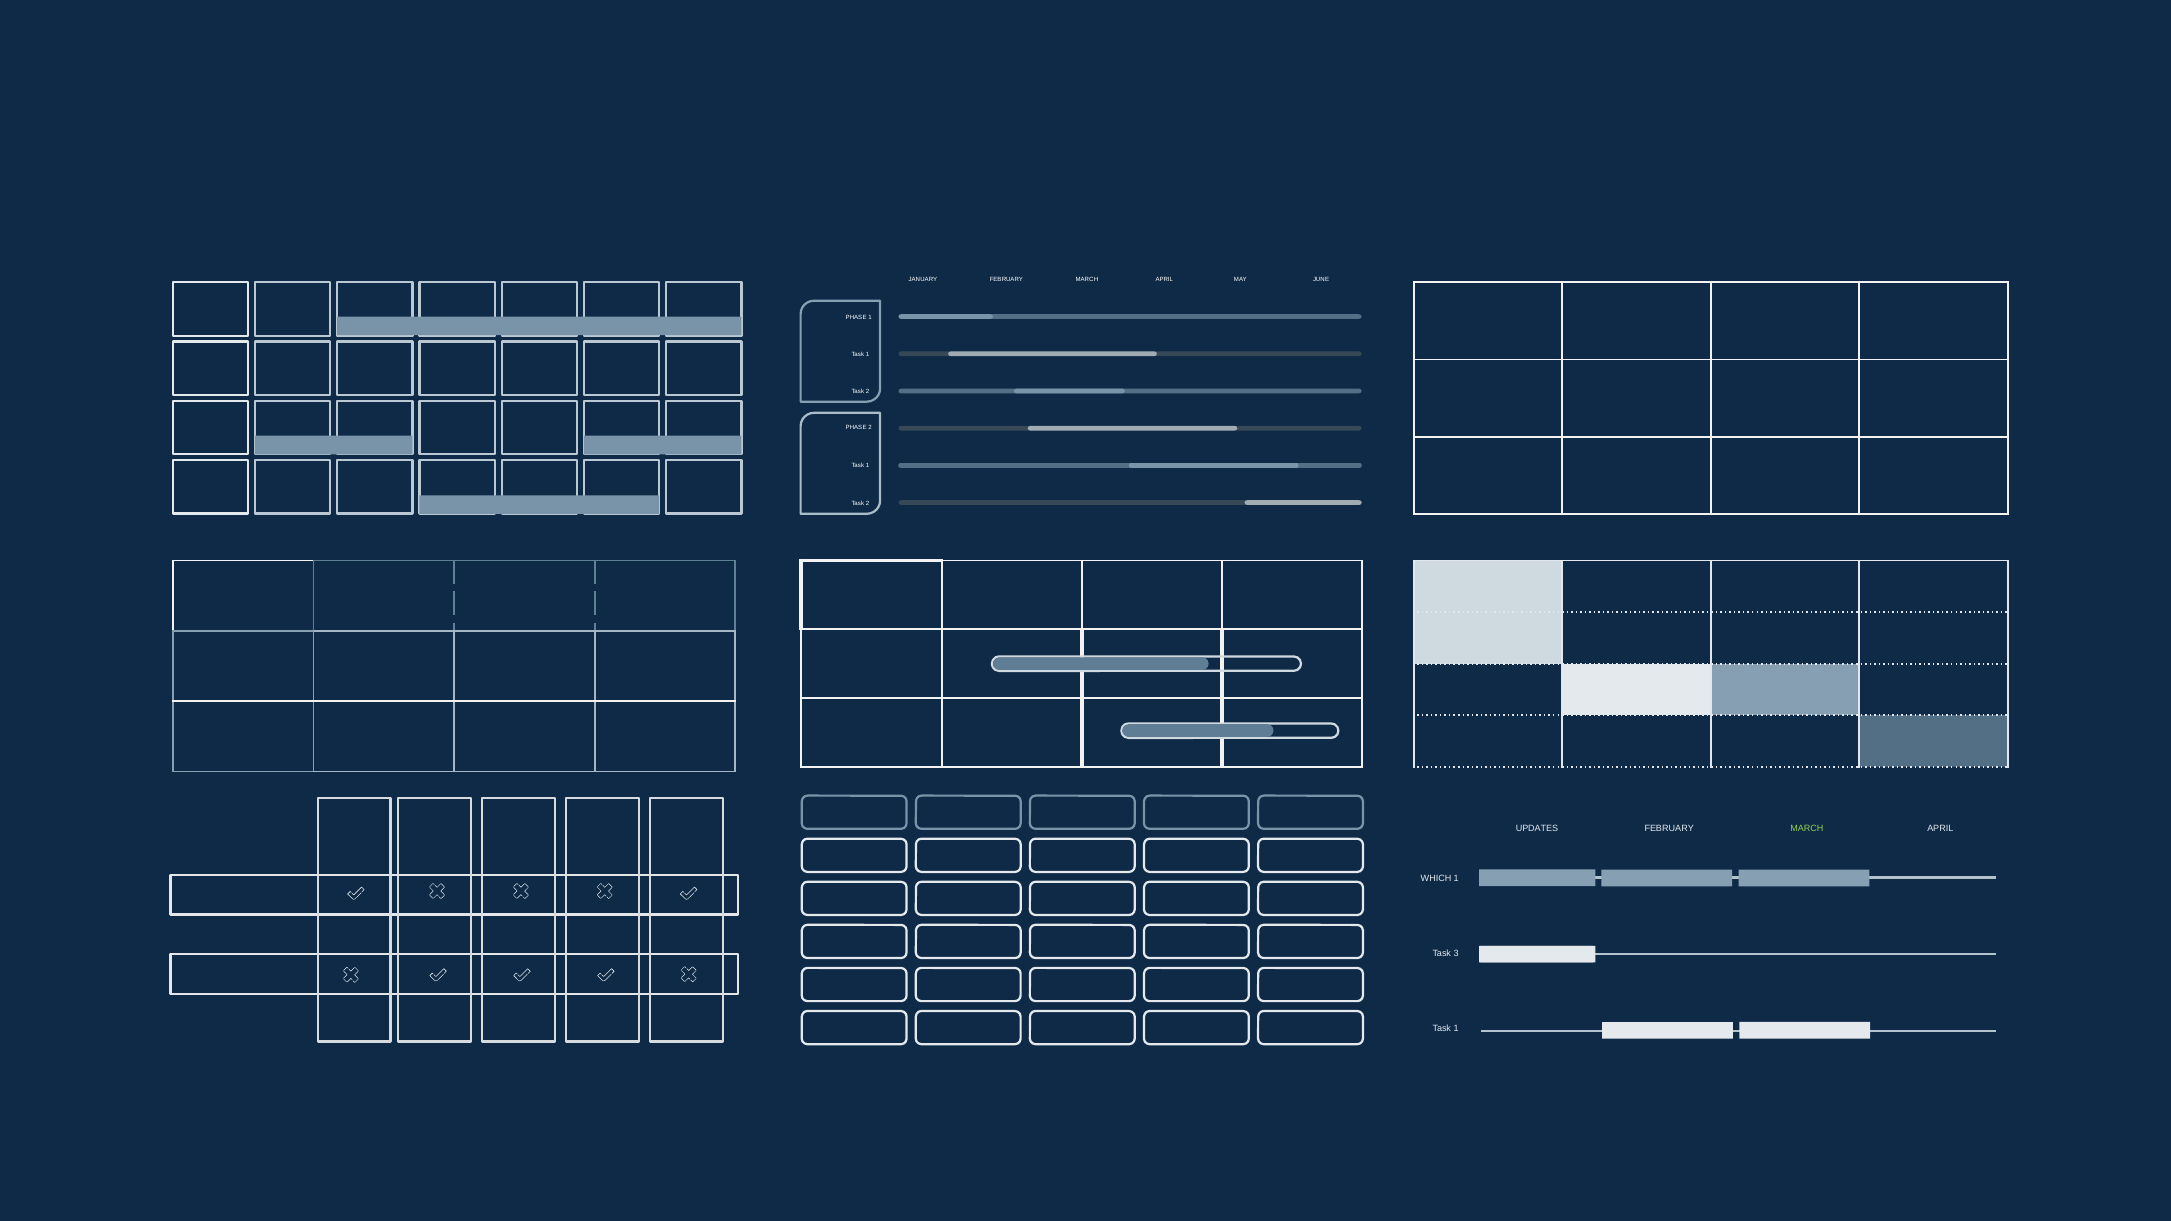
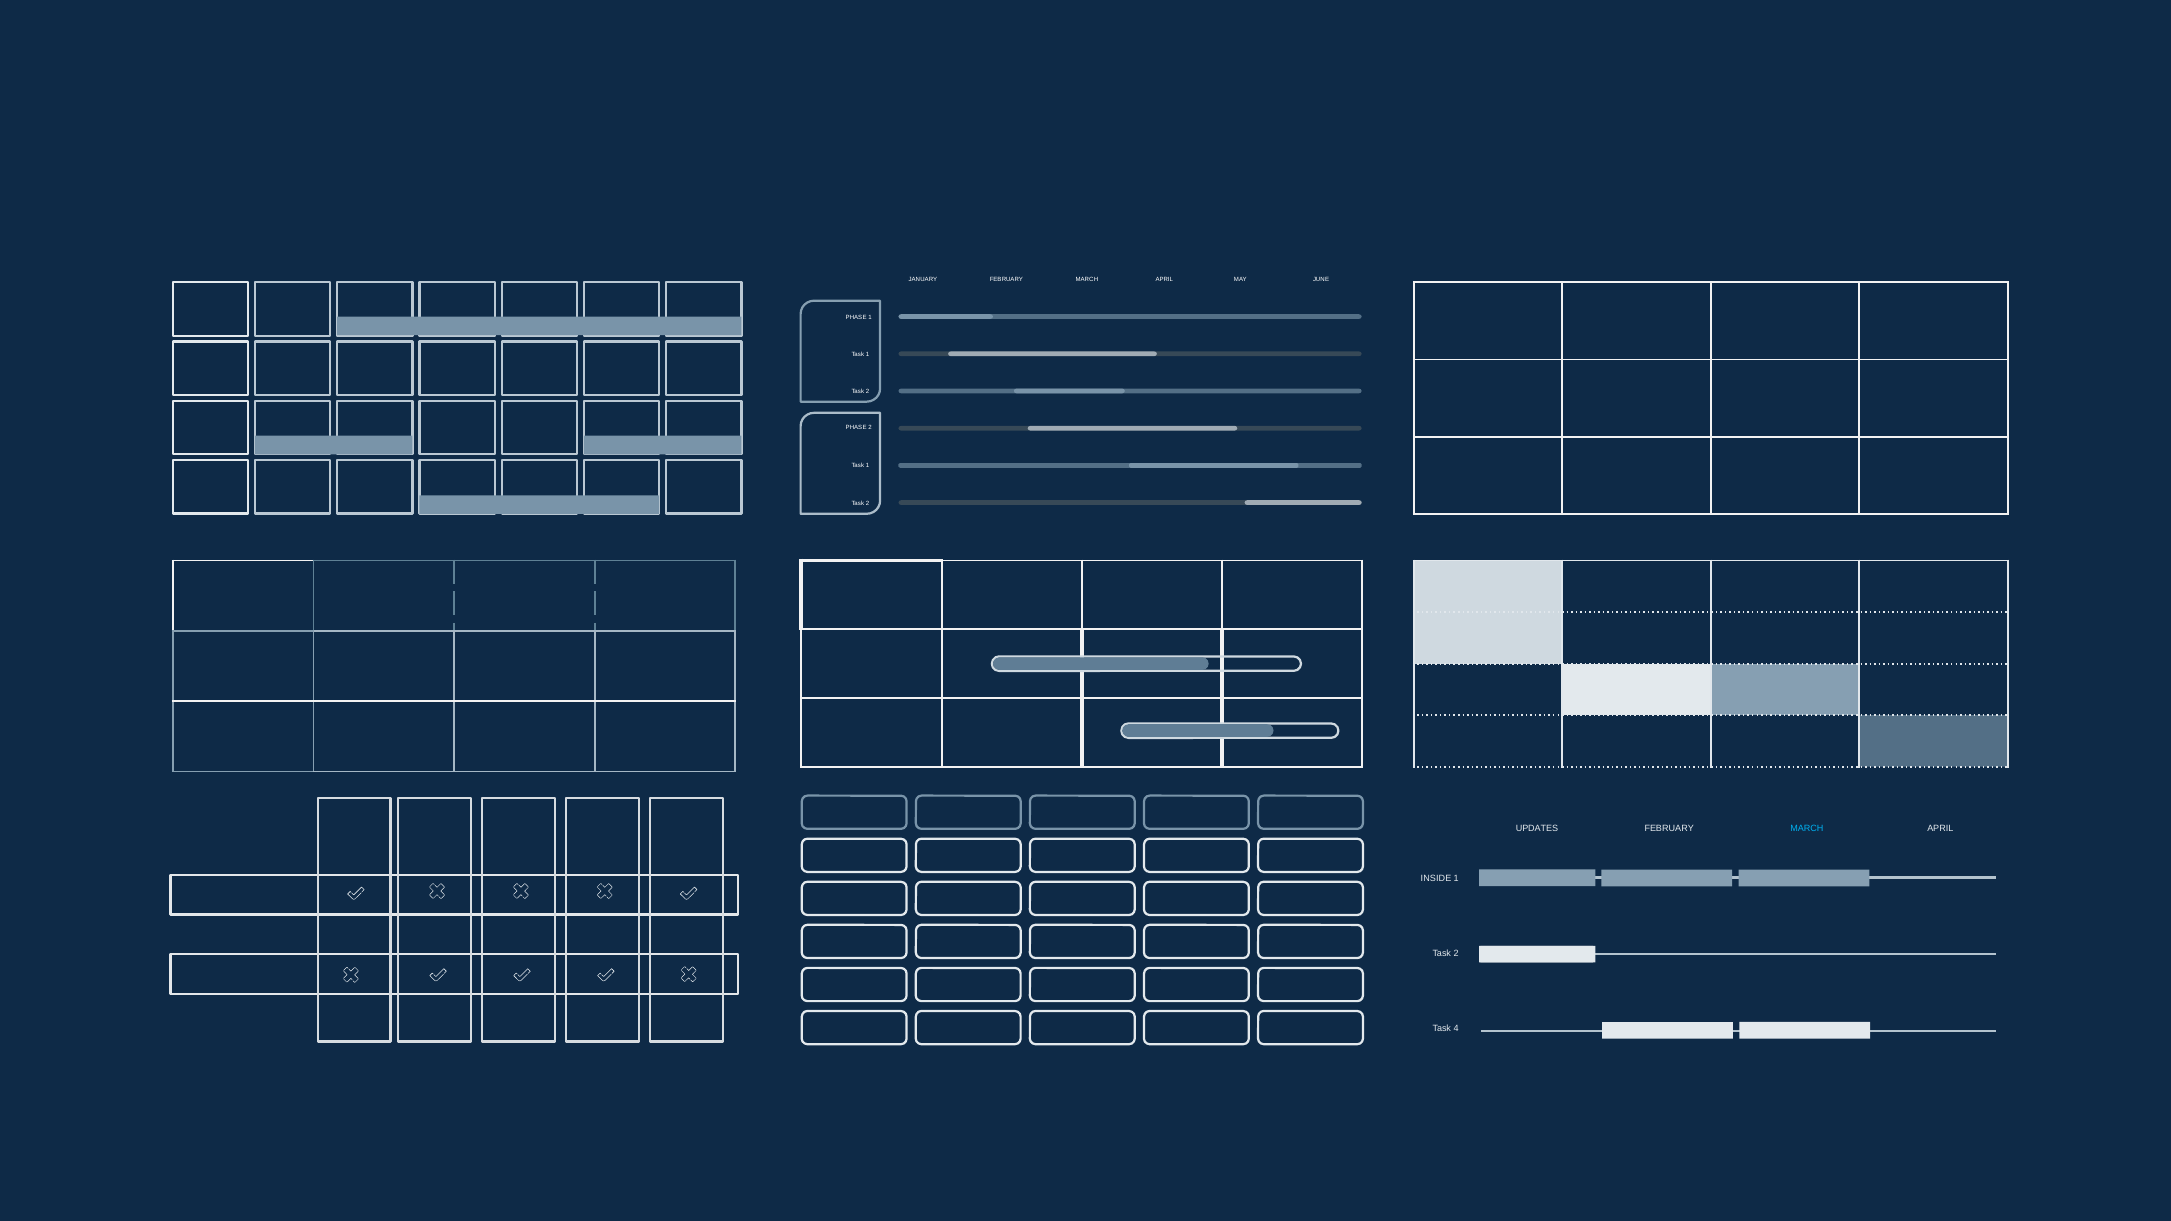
MARCH colour: light green -> light blue (1807, 828)
WHICH: WHICH -> INSIDE (1436, 878)
3: 3 -> 2 (1456, 953)
1: 1 -> 4 (1456, 1028)
